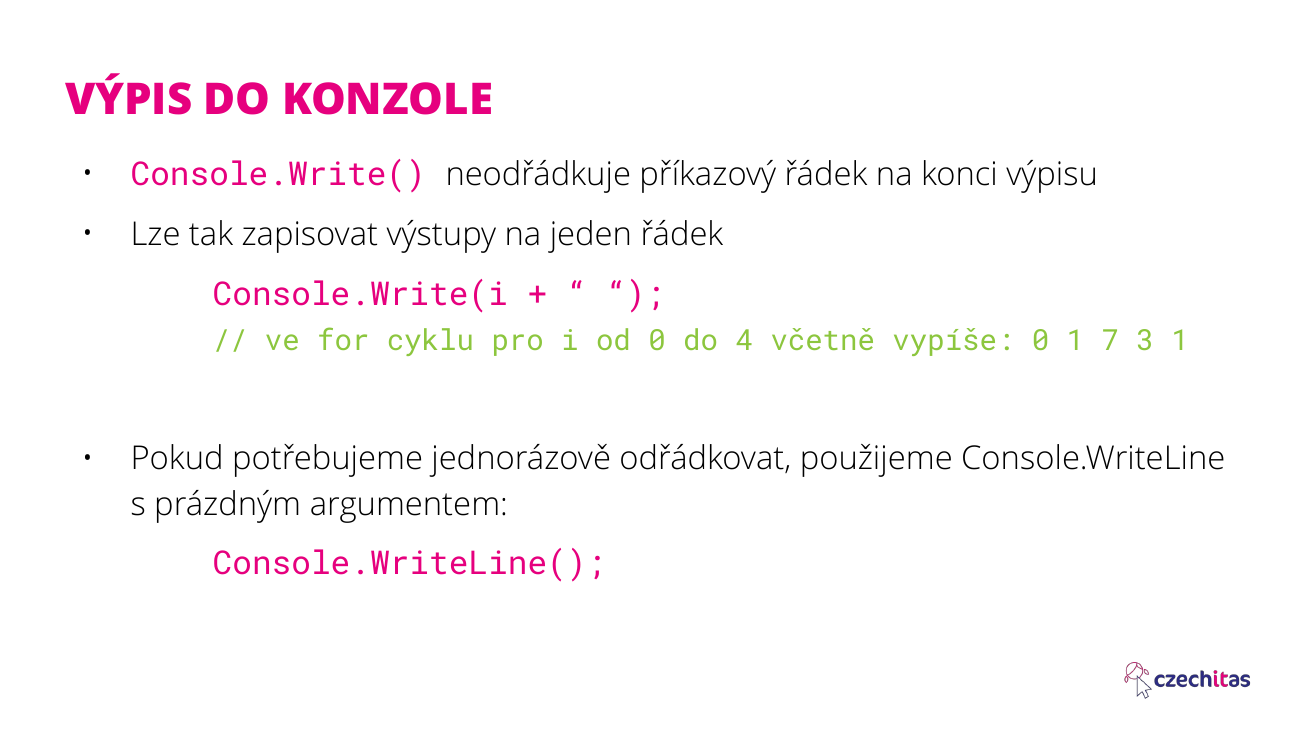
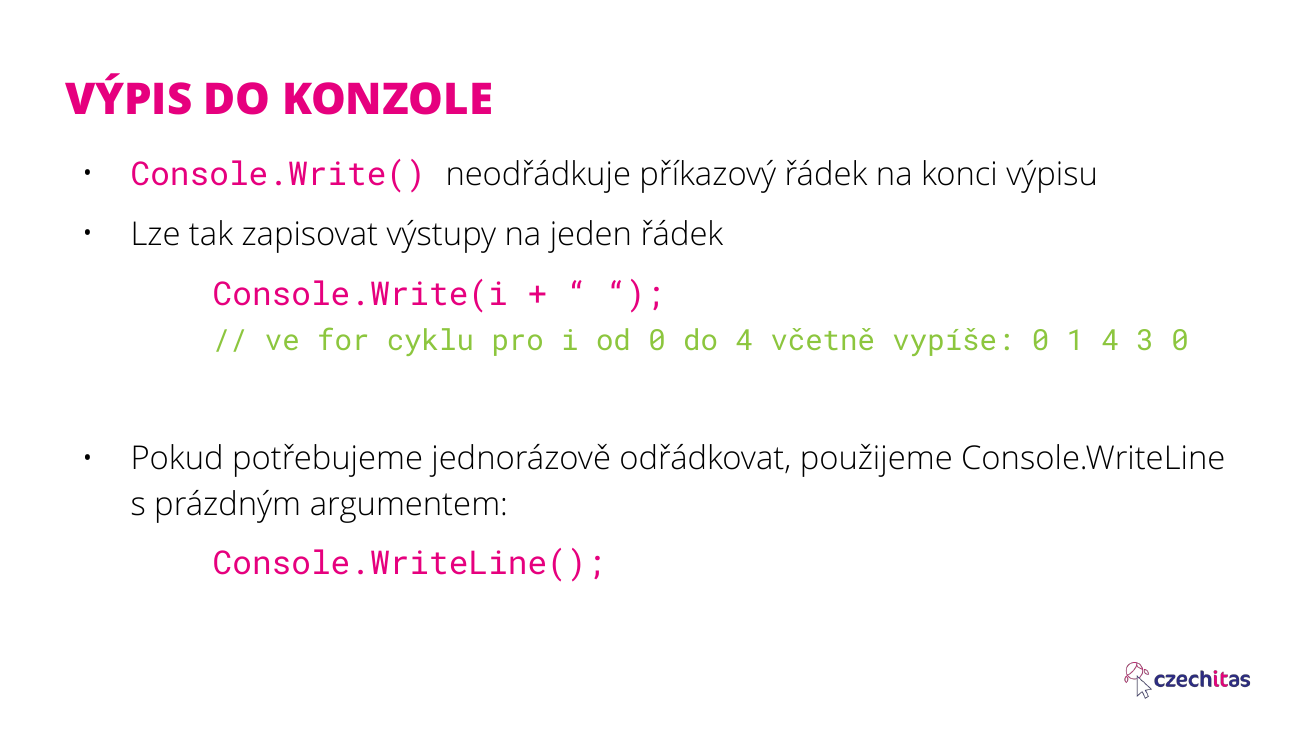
1 7: 7 -> 4 (1110, 341)
3 1: 1 -> 0 (1180, 341)
